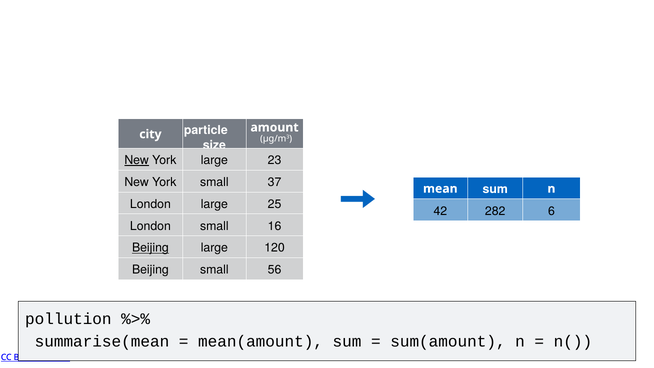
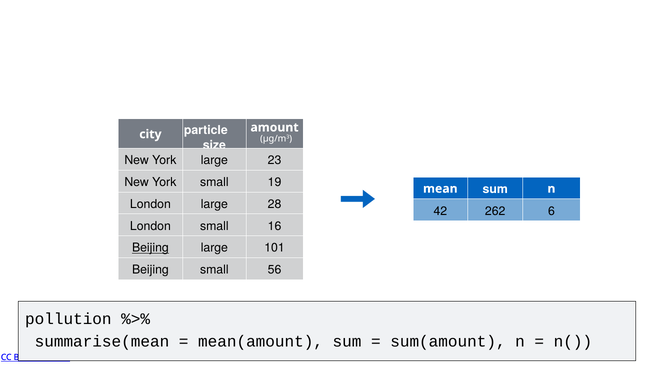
New underline: present -> none (137, 160)
37: 37 -> 19 (275, 182)
25: 25 -> 28 (275, 204)
282: 282 -> 262 (495, 211)
120: 120 -> 101 (275, 248)
